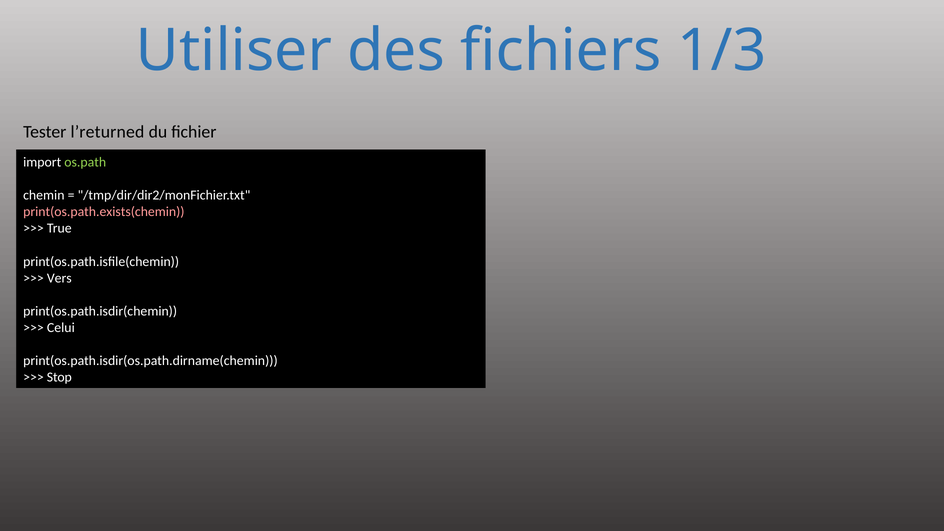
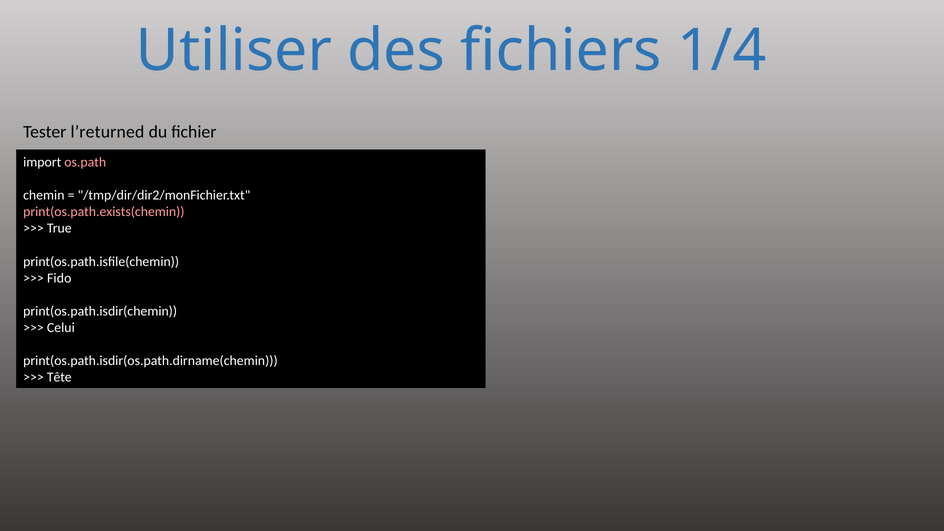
1/3: 1/3 -> 1/4 (722, 51)
os.path colour: light green -> pink (85, 162)
Vers: Vers -> Fido (59, 278)
Stop: Stop -> Tête (59, 377)
